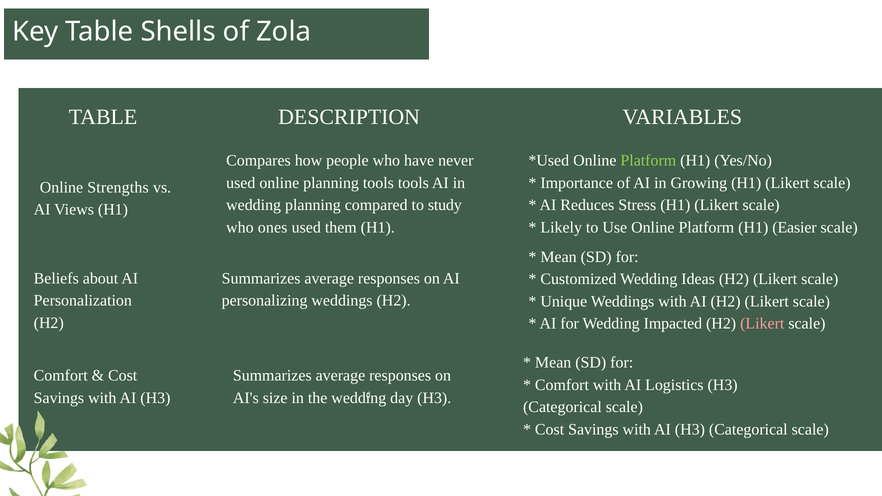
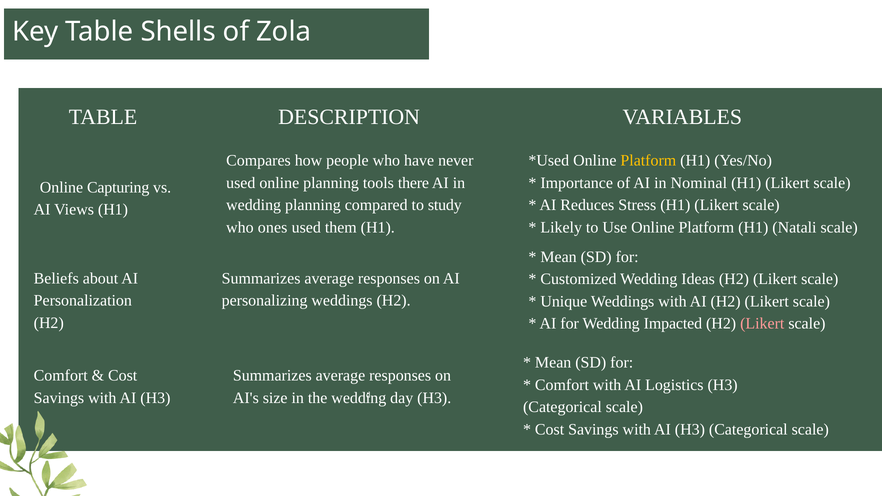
Platform colour: light green -> yellow (648, 161)
tools tools: tools -> there (413, 183)
Growing: Growing -> Nominal (699, 183)
Strengths: Strengths -> Capturing (118, 187)
Easier: Easier -> Natali (794, 228)
